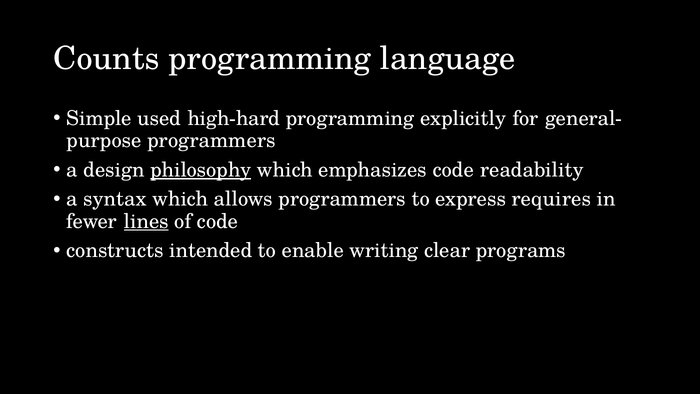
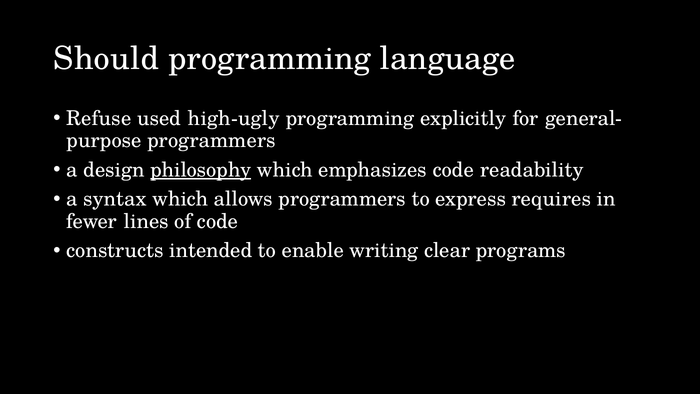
Counts: Counts -> Should (106, 59)
Simple: Simple -> Refuse (99, 118)
high-hard: high-hard -> high-ugly (234, 118)
lines underline: present -> none (146, 221)
